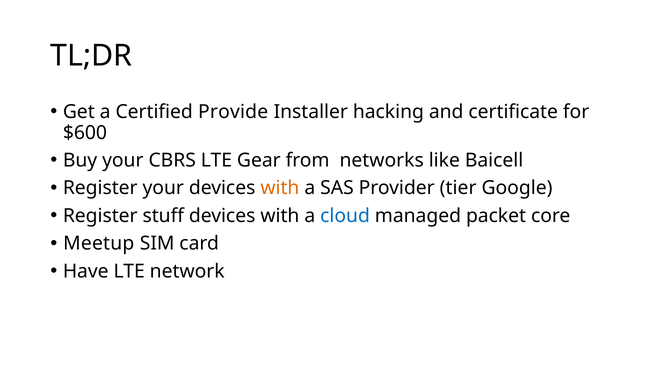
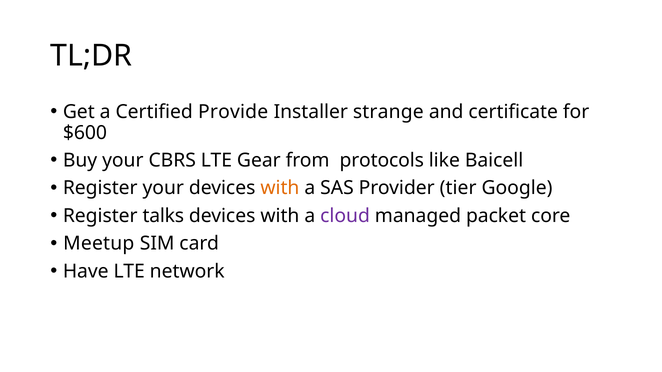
hacking: hacking -> strange (388, 112)
networks: networks -> protocols (382, 161)
stuff: stuff -> talks (163, 216)
cloud colour: blue -> purple (345, 216)
